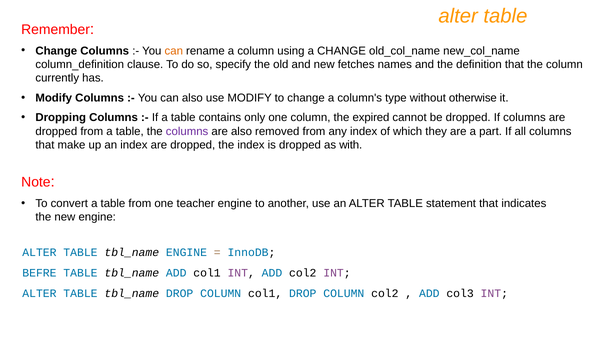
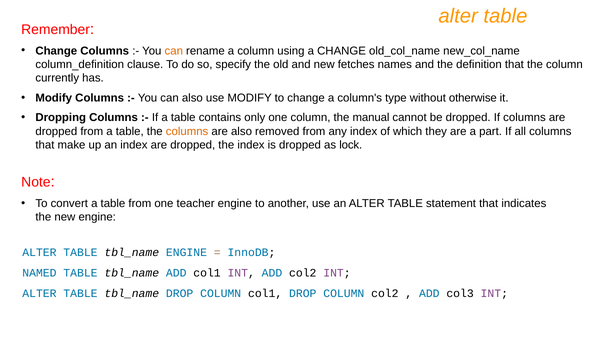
expired: expired -> manual (371, 118)
columns colour: purple -> orange (187, 131)
with: with -> lock (351, 145)
BEFRE: BEFRE -> NAMED (39, 273)
